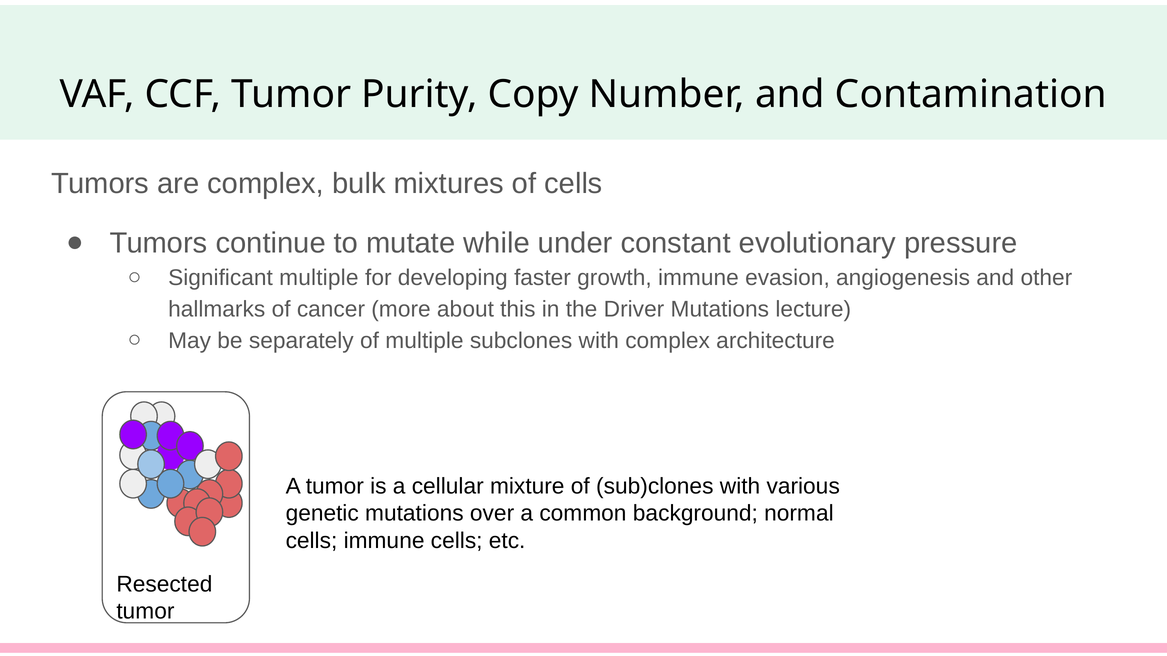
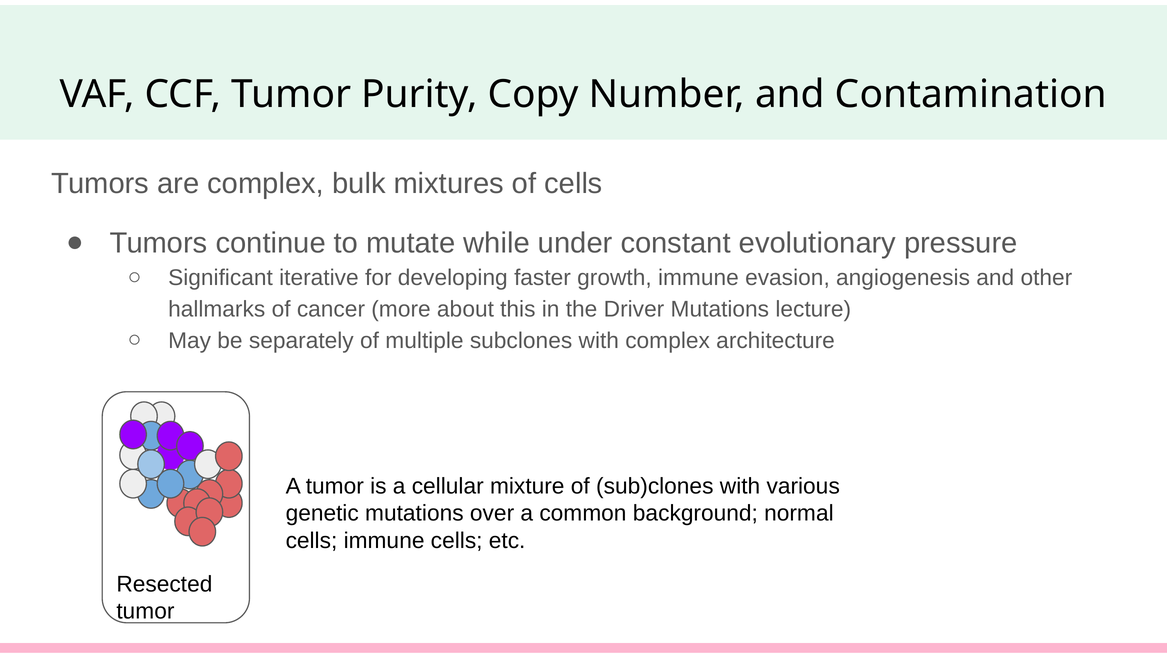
Significant multiple: multiple -> iterative (319, 278)
